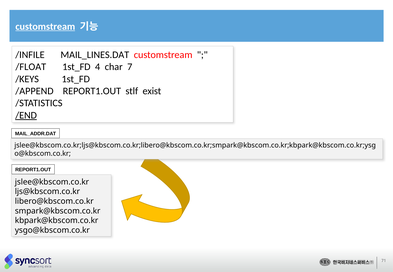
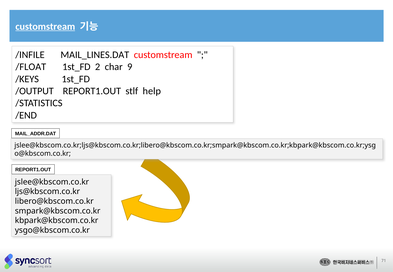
4: 4 -> 2 (98, 67)
7: 7 -> 9 (130, 67)
/APPEND: /APPEND -> /OUTPUT (35, 91)
exist: exist -> help (152, 91)
/END underline: present -> none (26, 115)
